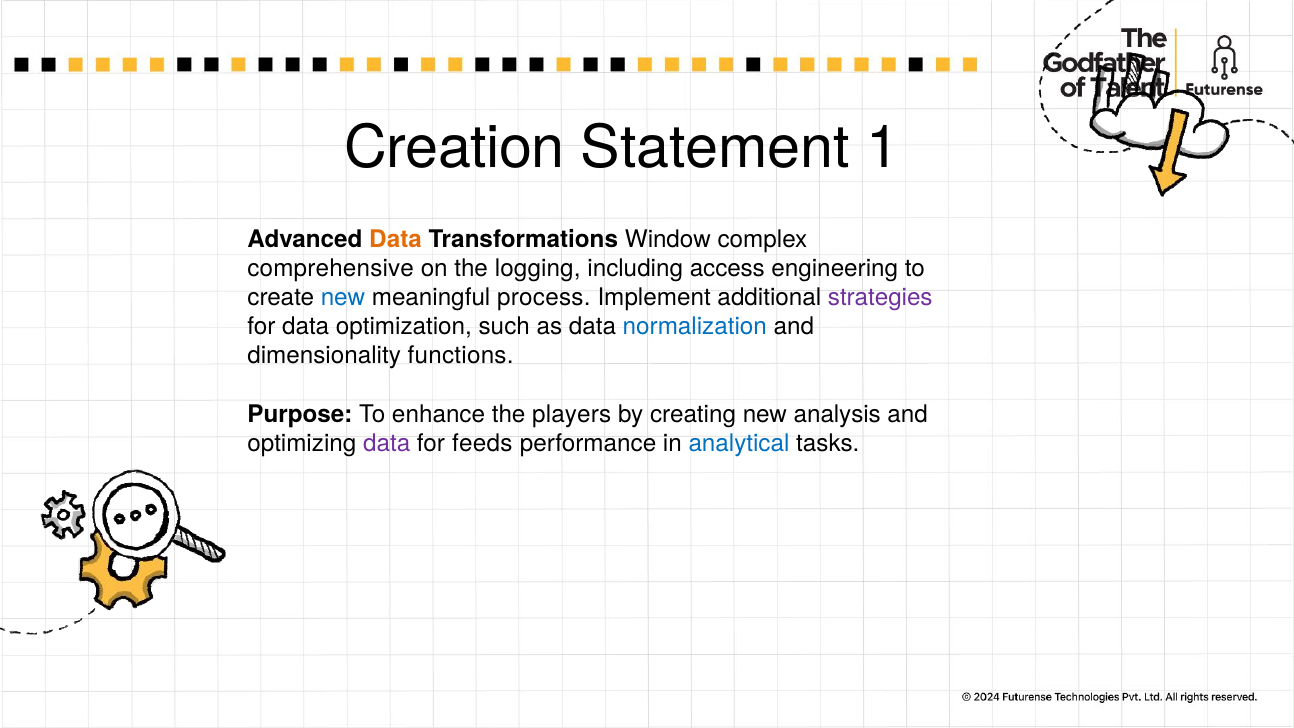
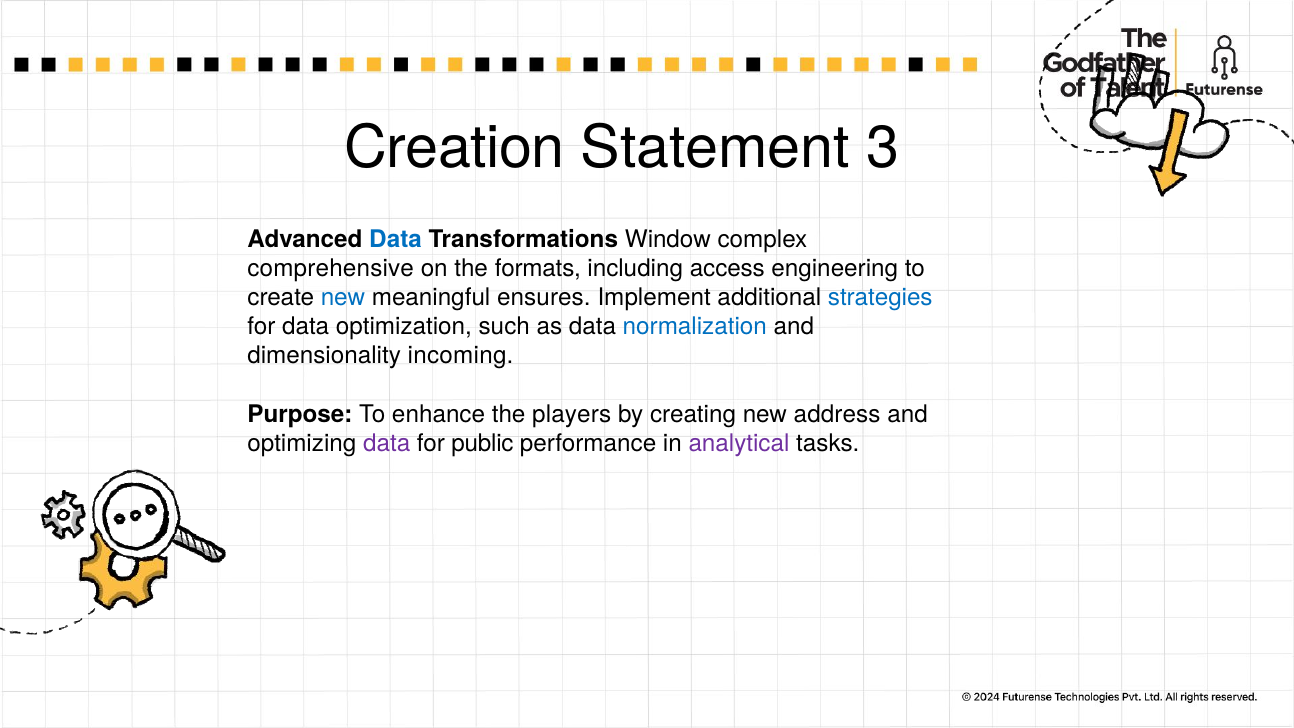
1: 1 -> 3 (883, 148)
Data colour: orange -> blue (396, 239)
logging: logging -> formats (538, 268)
process: process -> ensures (544, 298)
strategies colour: purple -> blue (880, 298)
functions: functions -> incoming (461, 356)
analysis: analysis -> address (837, 414)
feeds: feeds -> public (482, 443)
analytical colour: blue -> purple (739, 443)
